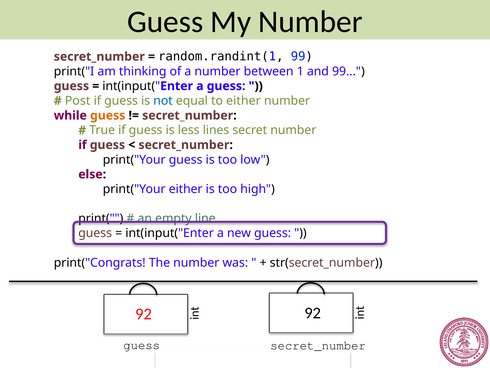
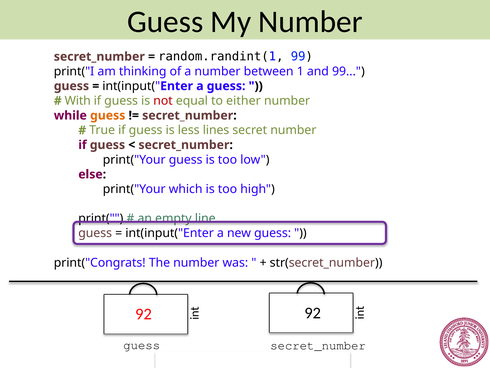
Post: Post -> With (78, 101)
not colour: blue -> red (163, 101)
print("Your either: either -> which (186, 189)
